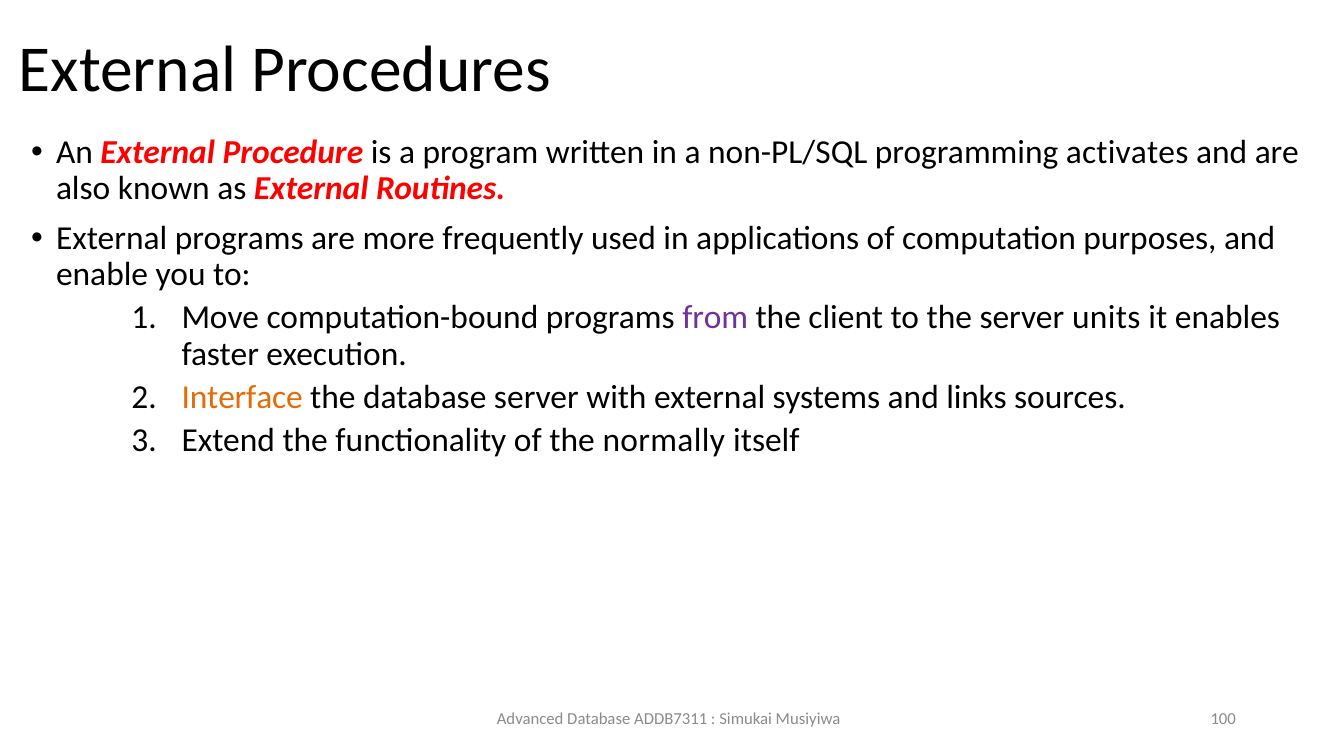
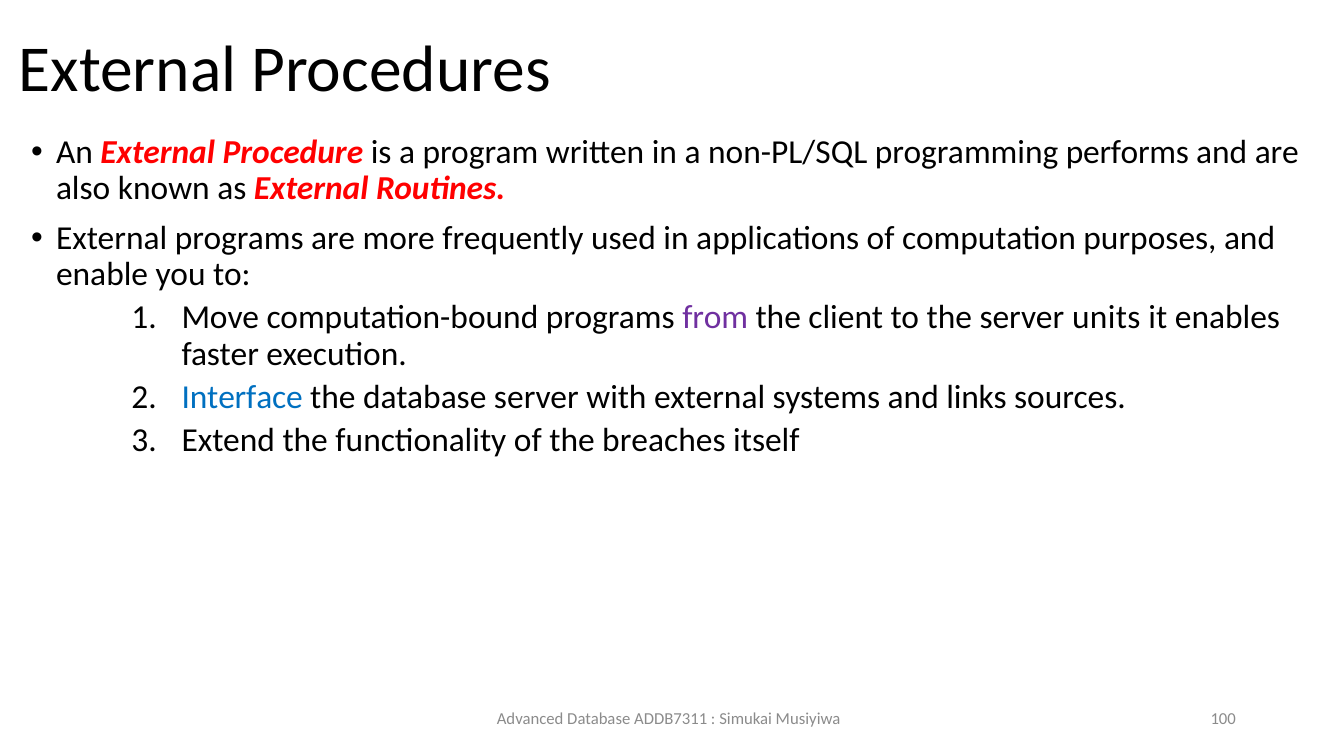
activates: activates -> performs (1127, 152)
Interface colour: orange -> blue (242, 397)
normally: normally -> breaches (664, 440)
